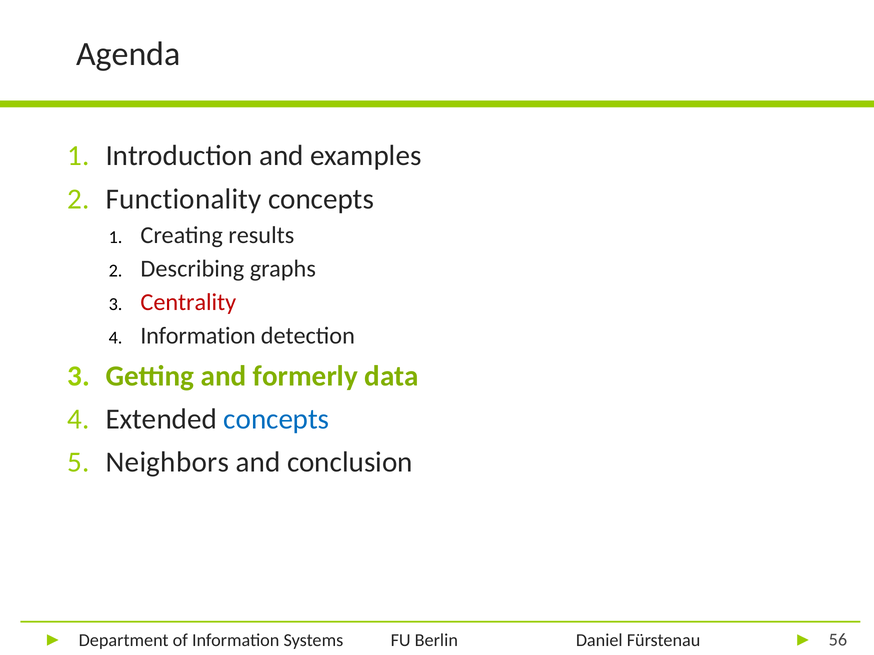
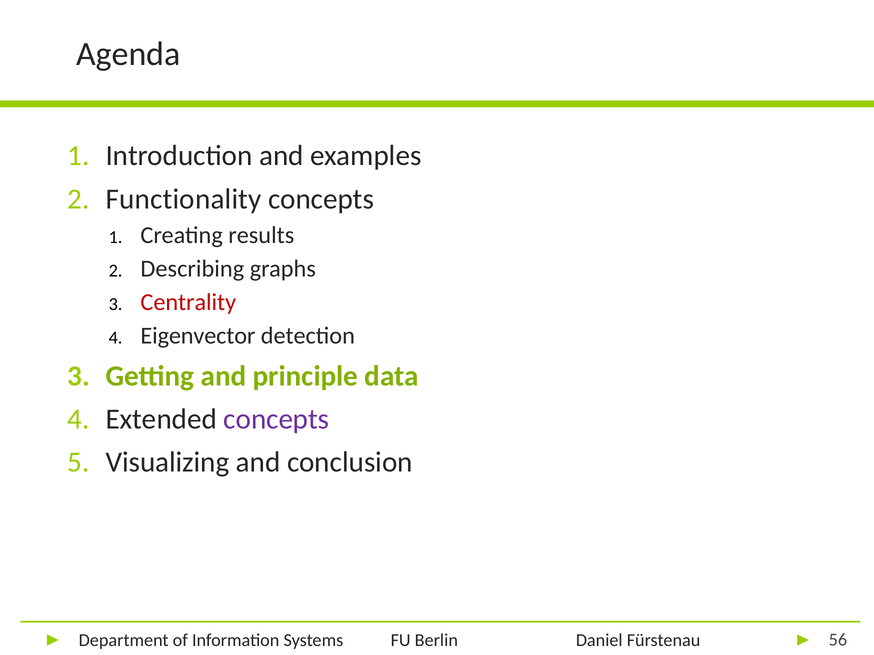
Information: Information -> Eigenvector (198, 336)
formerly: formerly -> principle (305, 376)
concepts colour: blue -> purple (276, 419)
Neighbors: Neighbors -> Visualizing (168, 462)
